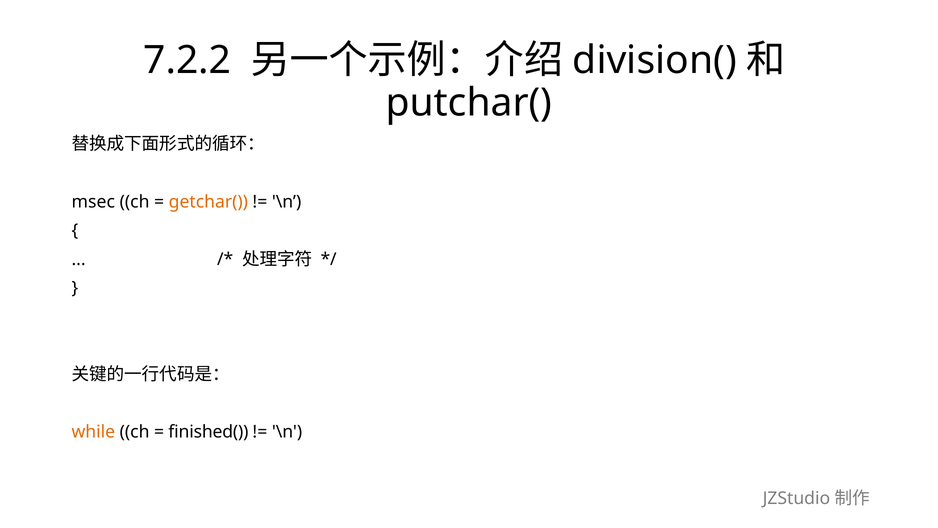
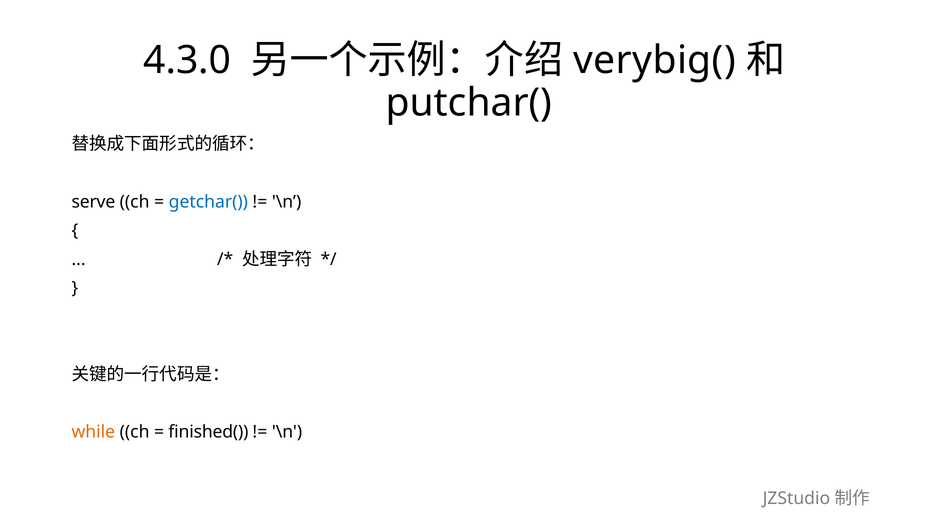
7.2.2: 7.2.2 -> 4.3.0 (187, 60)
division(: division( -> verybig( (654, 60)
msec: msec -> serve (93, 202)
getchar( colour: orange -> blue (208, 202)
